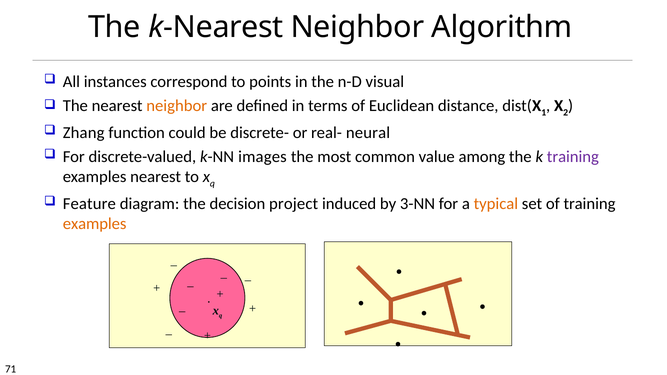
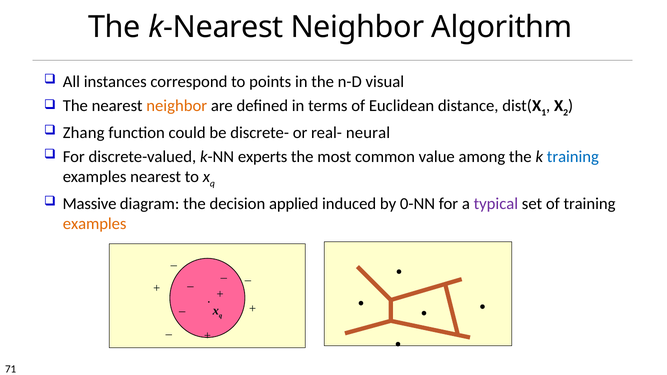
images: images -> experts (263, 157)
training colour: purple -> blue (573, 157)
Feature: Feature -> Massive (89, 204)
project: project -> applied (294, 204)
3-NN: 3-NN -> 0-NN (417, 204)
typical colour: orange -> purple (496, 204)
